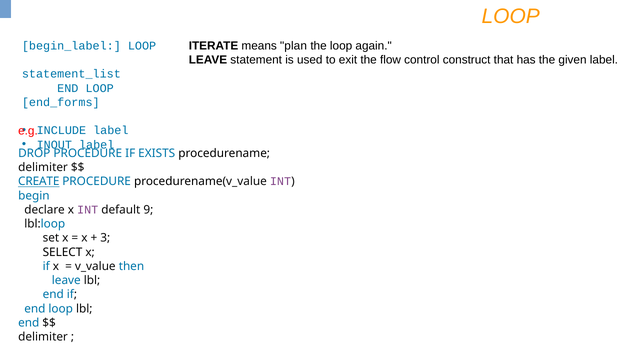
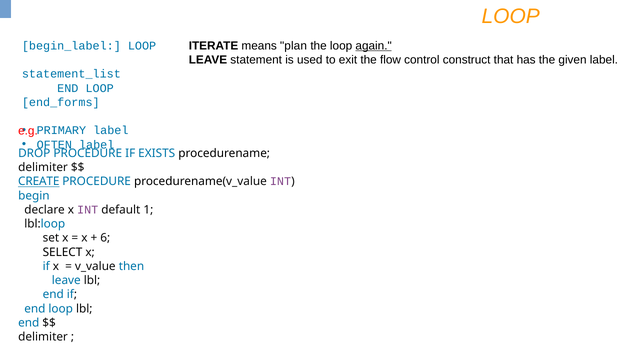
again underline: none -> present (374, 46)
INCLUDE: INCLUDE -> PRIMARY (61, 131)
INOUT: INOUT -> OFTEN (54, 145)
9: 9 -> 1 (148, 210)
3: 3 -> 6 (105, 238)
